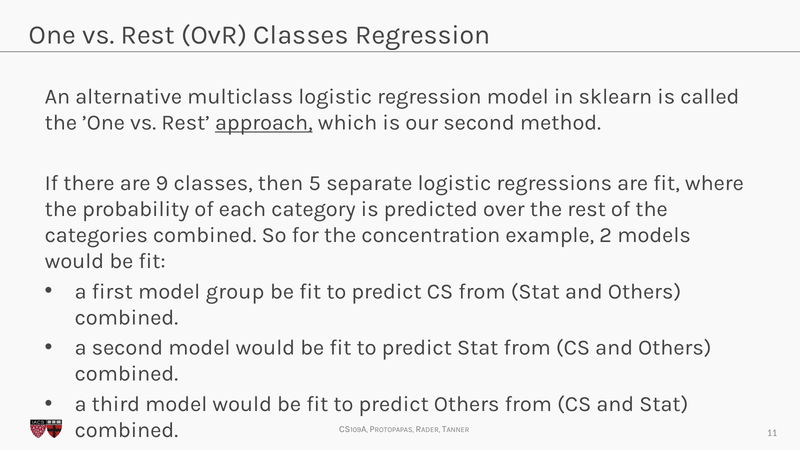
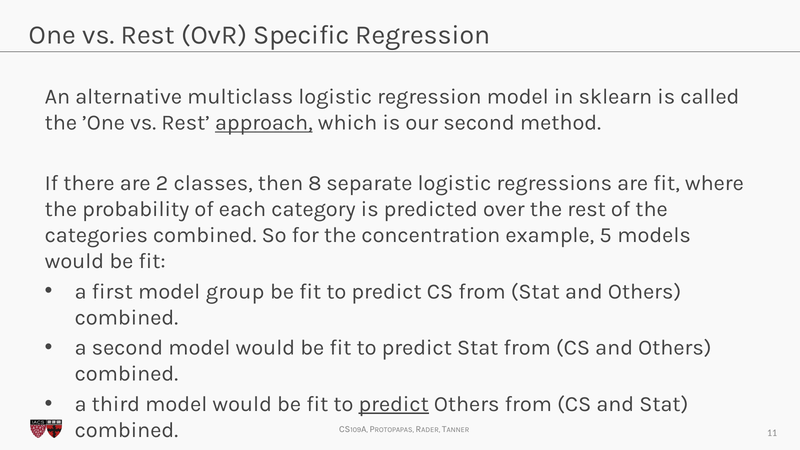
OvR Classes: Classes -> Specific (301, 35)
9: 9 -> 2 (162, 183)
5: 5 -> 8 (315, 183)
2: 2 -> 5 (606, 235)
predict underline: none -> present (394, 404)
